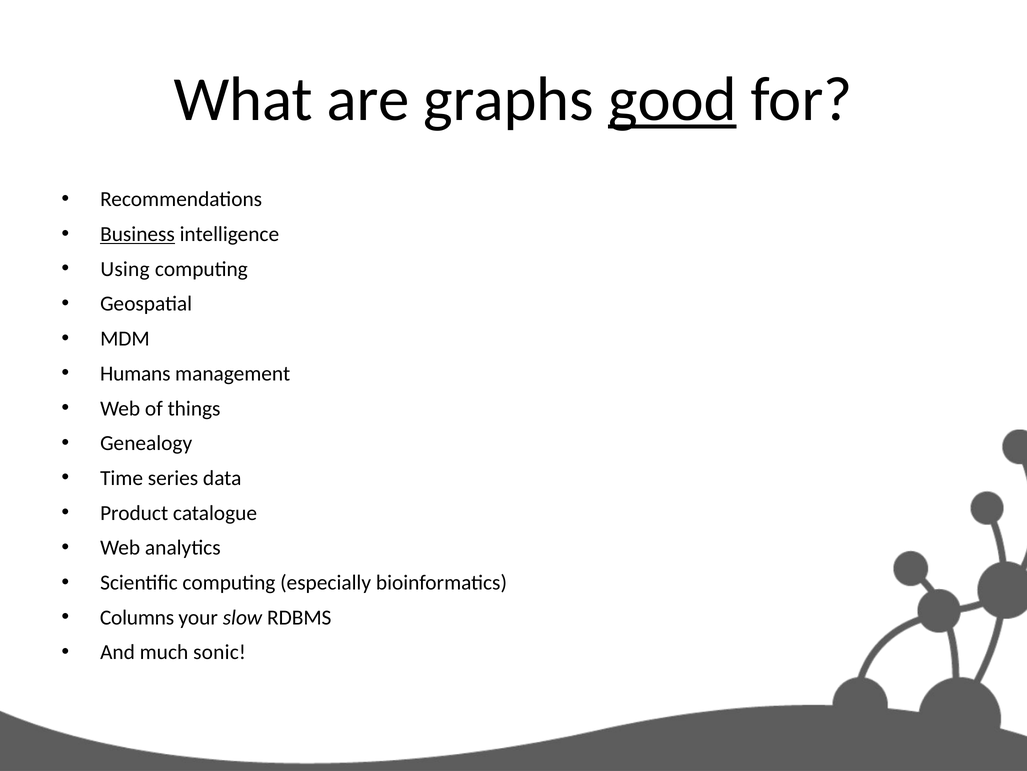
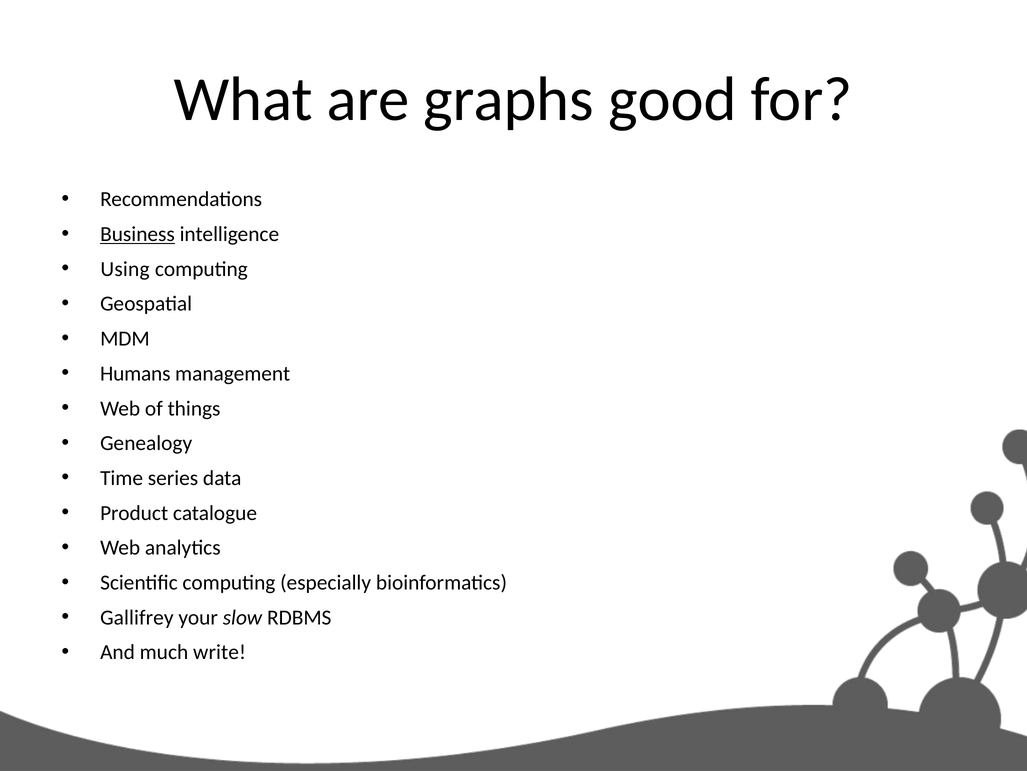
good underline: present -> none (672, 99)
Columns: Columns -> Gallifrey (137, 617)
sonic: sonic -> write (220, 652)
